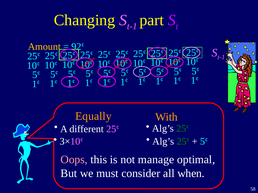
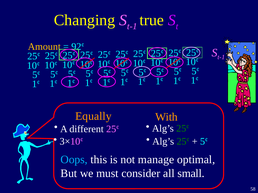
part: part -> true (152, 20)
Oops colour: pink -> light blue (74, 160)
when: when -> small (191, 174)
